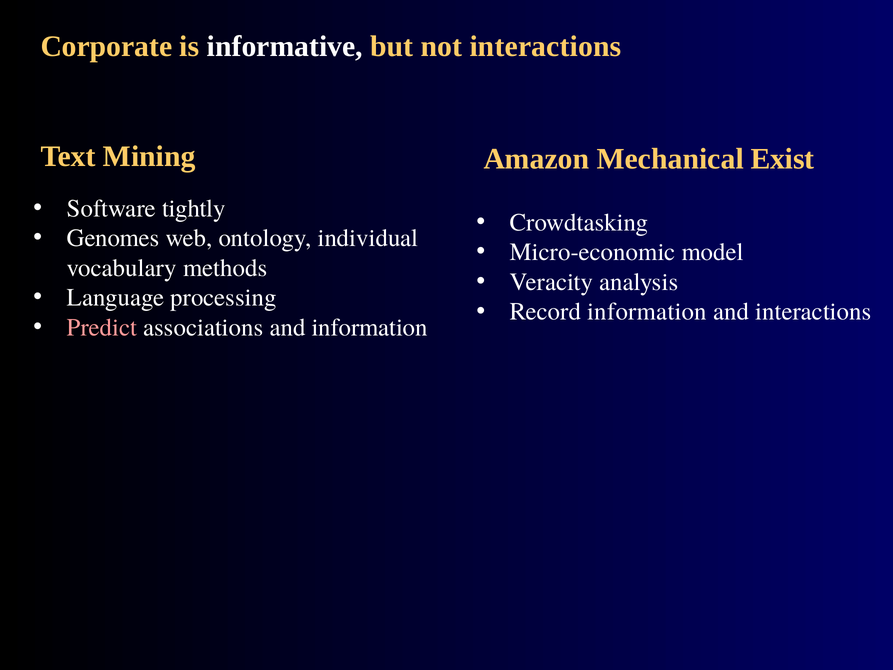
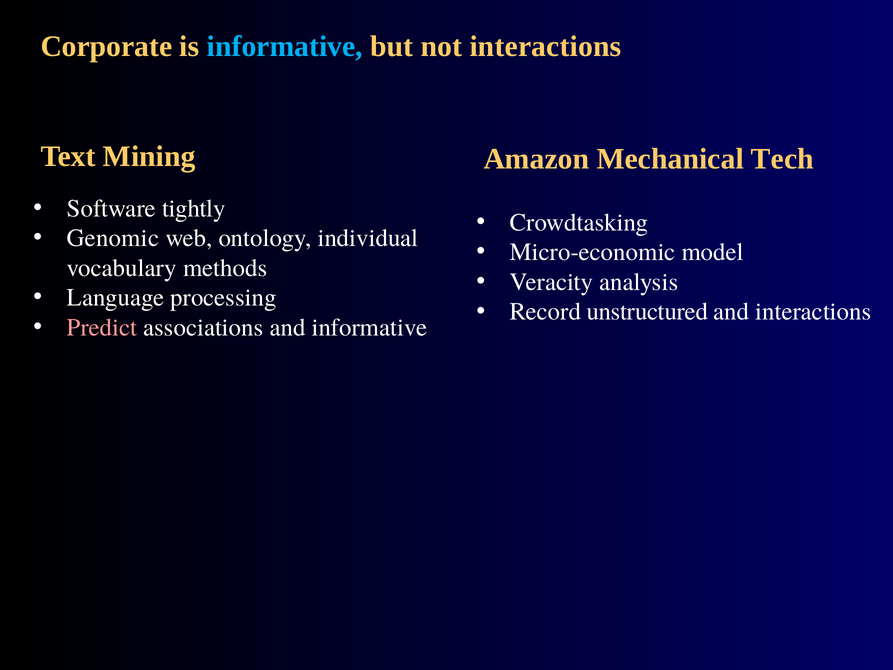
informative colour: white -> light blue (285, 46)
Exist: Exist -> Tech (782, 159)
Genomes: Genomes -> Genomic (113, 238)
Record information: information -> unstructured (647, 312)
and information: information -> informative (370, 327)
